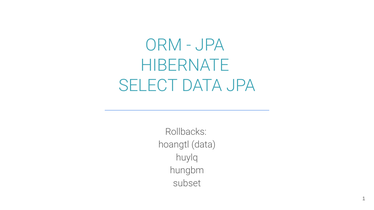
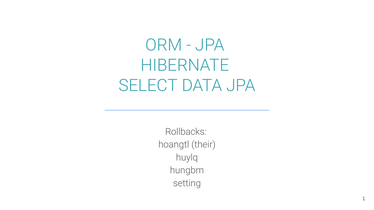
hoangtl data: data -> their (203, 145)
subset: subset -> setting (187, 184)
